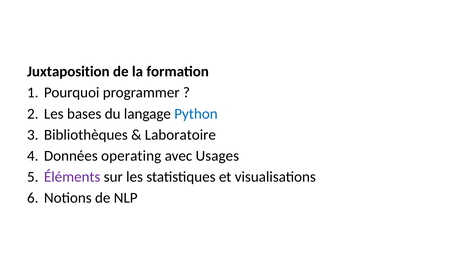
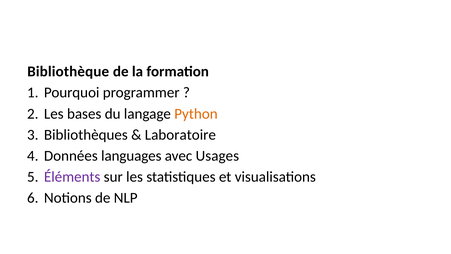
Juxtaposition: Juxtaposition -> Bibliothèque (68, 72)
Python colour: blue -> orange (196, 114)
operating: operating -> languages (131, 156)
